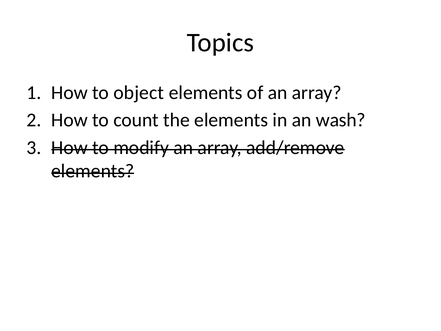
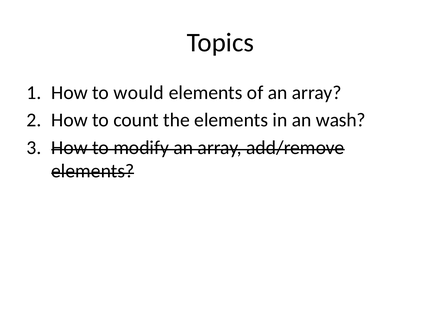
object: object -> would (139, 93)
